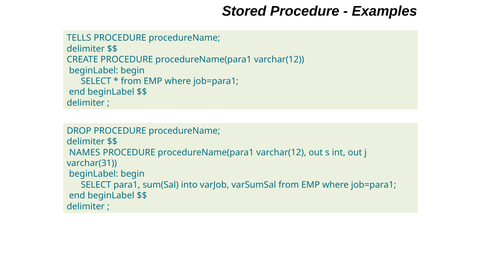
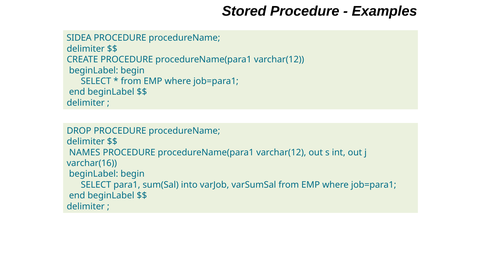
TELLS: TELLS -> SIDEA (79, 38)
varchar(31: varchar(31 -> varchar(16 (92, 164)
